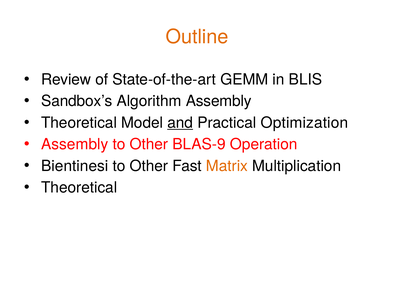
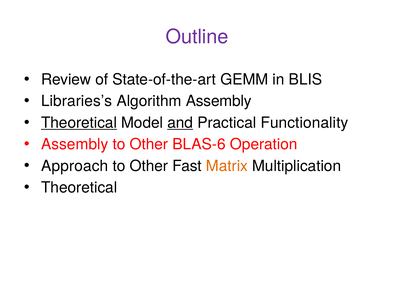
Outline colour: orange -> purple (197, 37)
Sandbox’s: Sandbox’s -> Libraries’s (77, 101)
Theoretical underline: none -> present (79, 123)
Optimization: Optimization -> Functionality (304, 123)
BLAS-9: BLAS-9 -> BLAS-6 (199, 144)
Bientinesi: Bientinesi -> Approach (75, 166)
